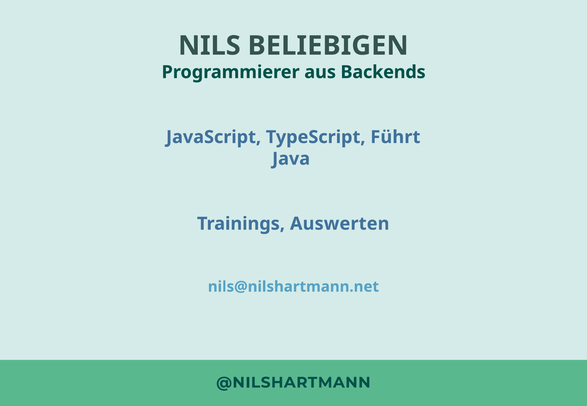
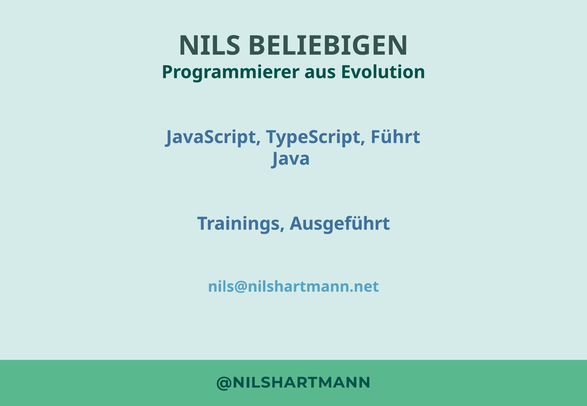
Backends: Backends -> Evolution (383, 72)
Auswerten: Auswerten -> Ausgeführt (340, 224)
